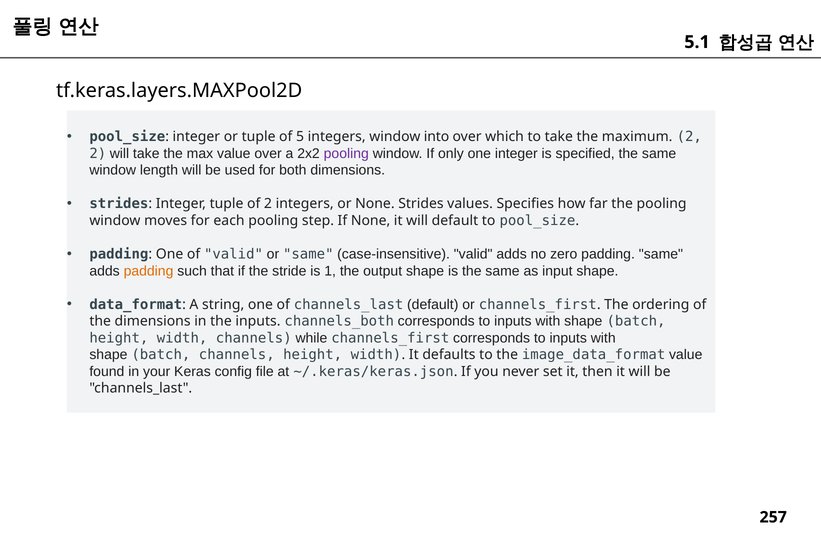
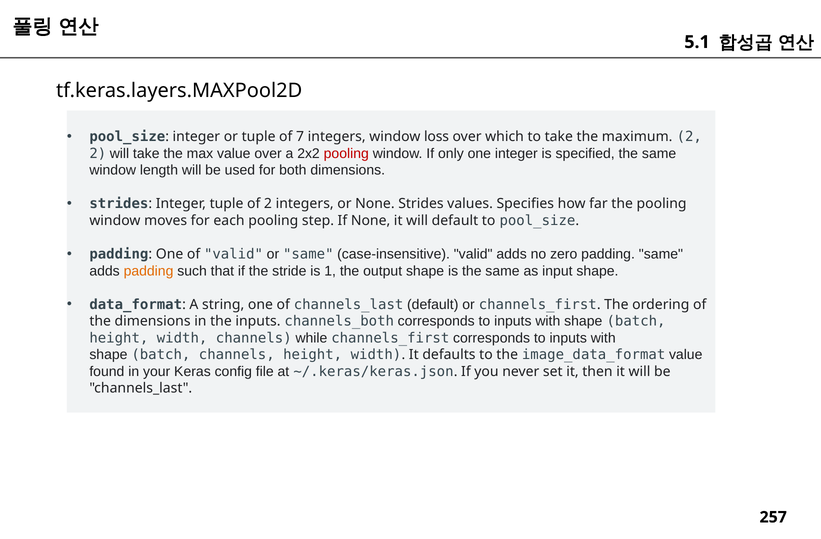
5: 5 -> 7 (300, 137)
into: into -> loss (437, 137)
pooling colour: purple -> red (346, 154)
